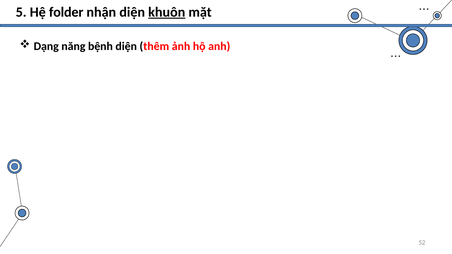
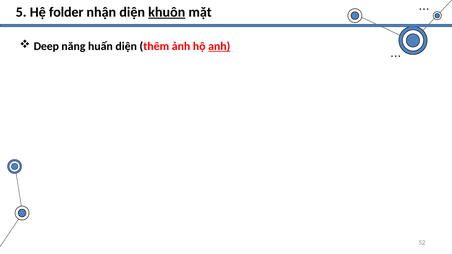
Dạng: Dạng -> Deep (46, 46)
bệnh: bệnh -> huấn (100, 46)
anh underline: none -> present (219, 46)
